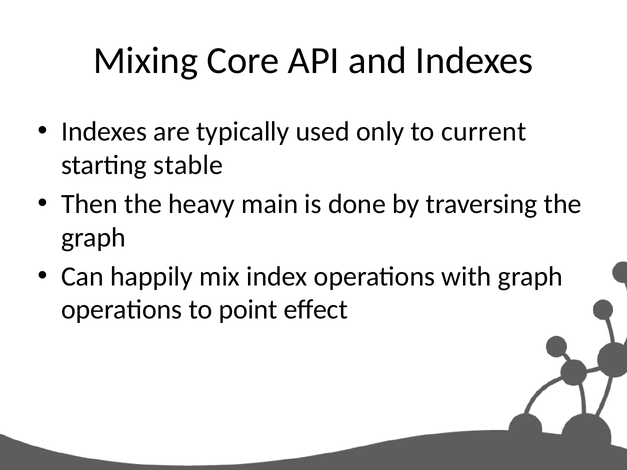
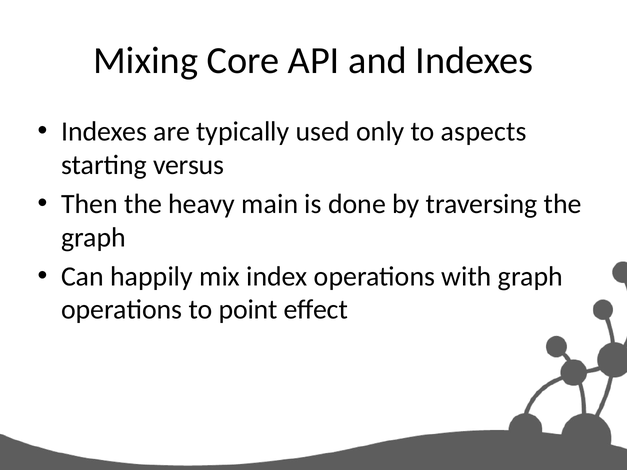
current: current -> aspects (484, 132)
stable: stable -> versus (189, 165)
